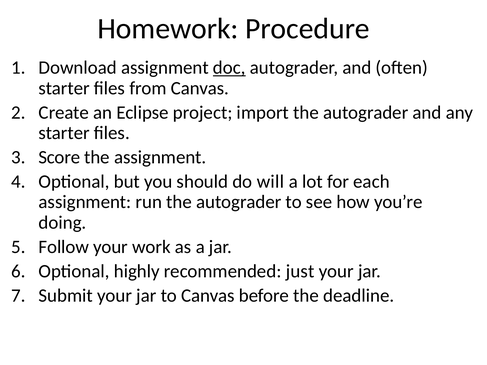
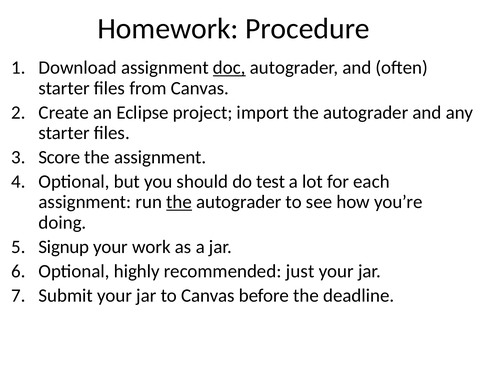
will: will -> test (271, 182)
the underline: none -> present (179, 202)
Follow: Follow -> Signup (64, 247)
